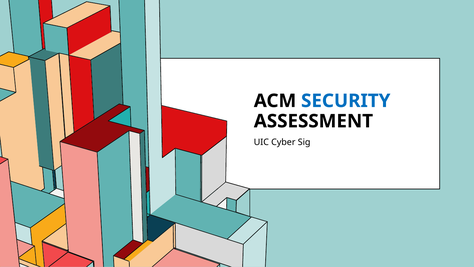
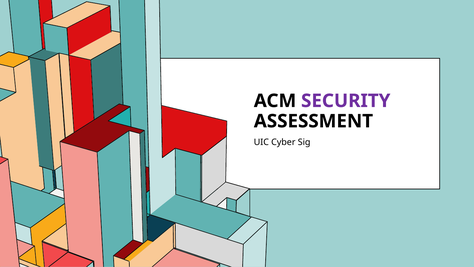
SECURITY colour: blue -> purple (346, 101)
